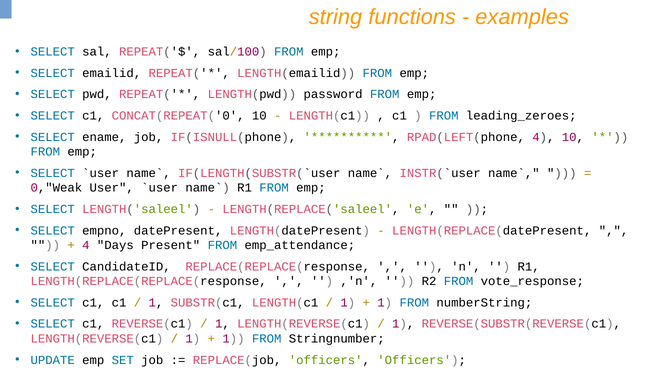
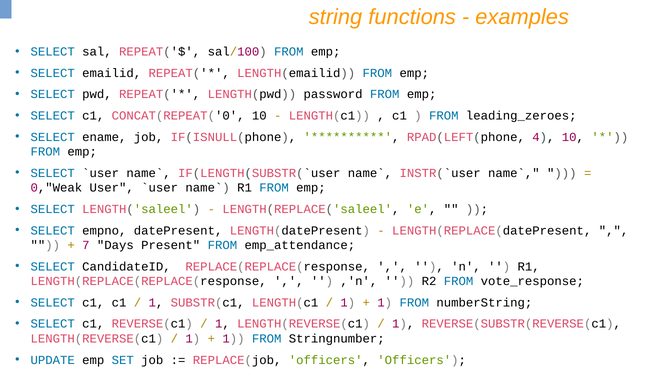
4: 4 -> 7 (86, 245)
